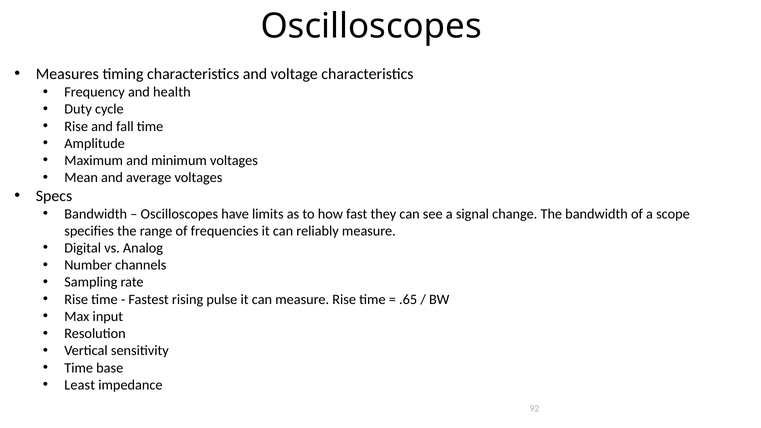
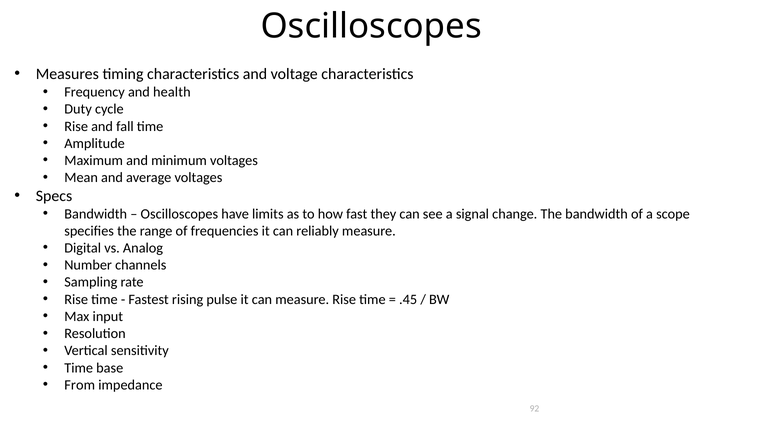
.65: .65 -> .45 (408, 299)
Least: Least -> From (80, 385)
